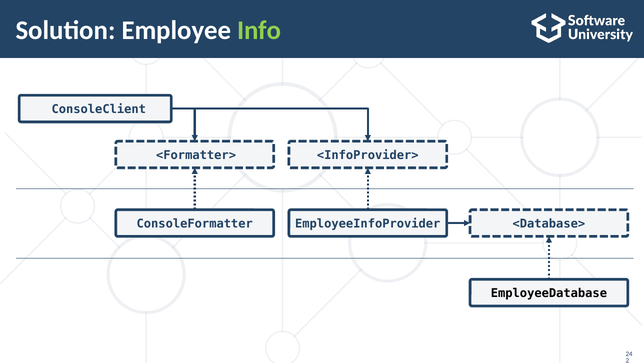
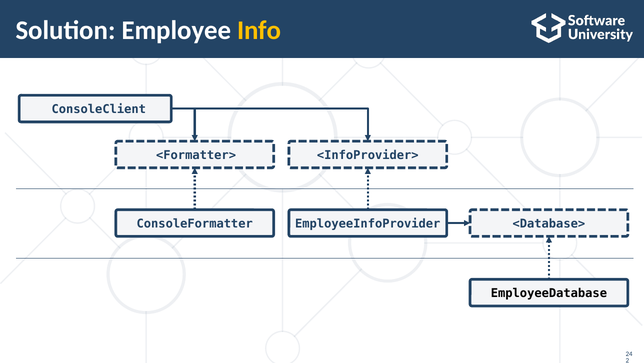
Info colour: light green -> yellow (259, 31)
